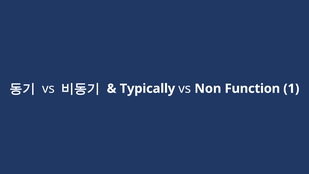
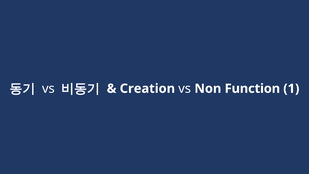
Typically: Typically -> Creation (147, 88)
